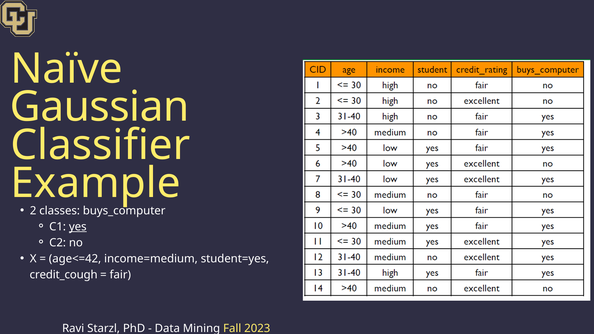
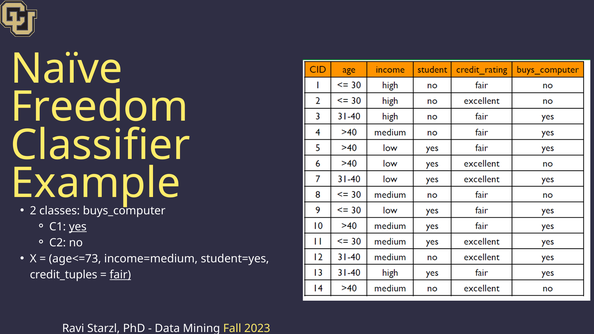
Gaussian: Gaussian -> Freedom (99, 107)
age<=42: age<=42 -> age<=73 (75, 259)
credit_cough: credit_cough -> credit_tuples (64, 275)
fair underline: none -> present (120, 275)
